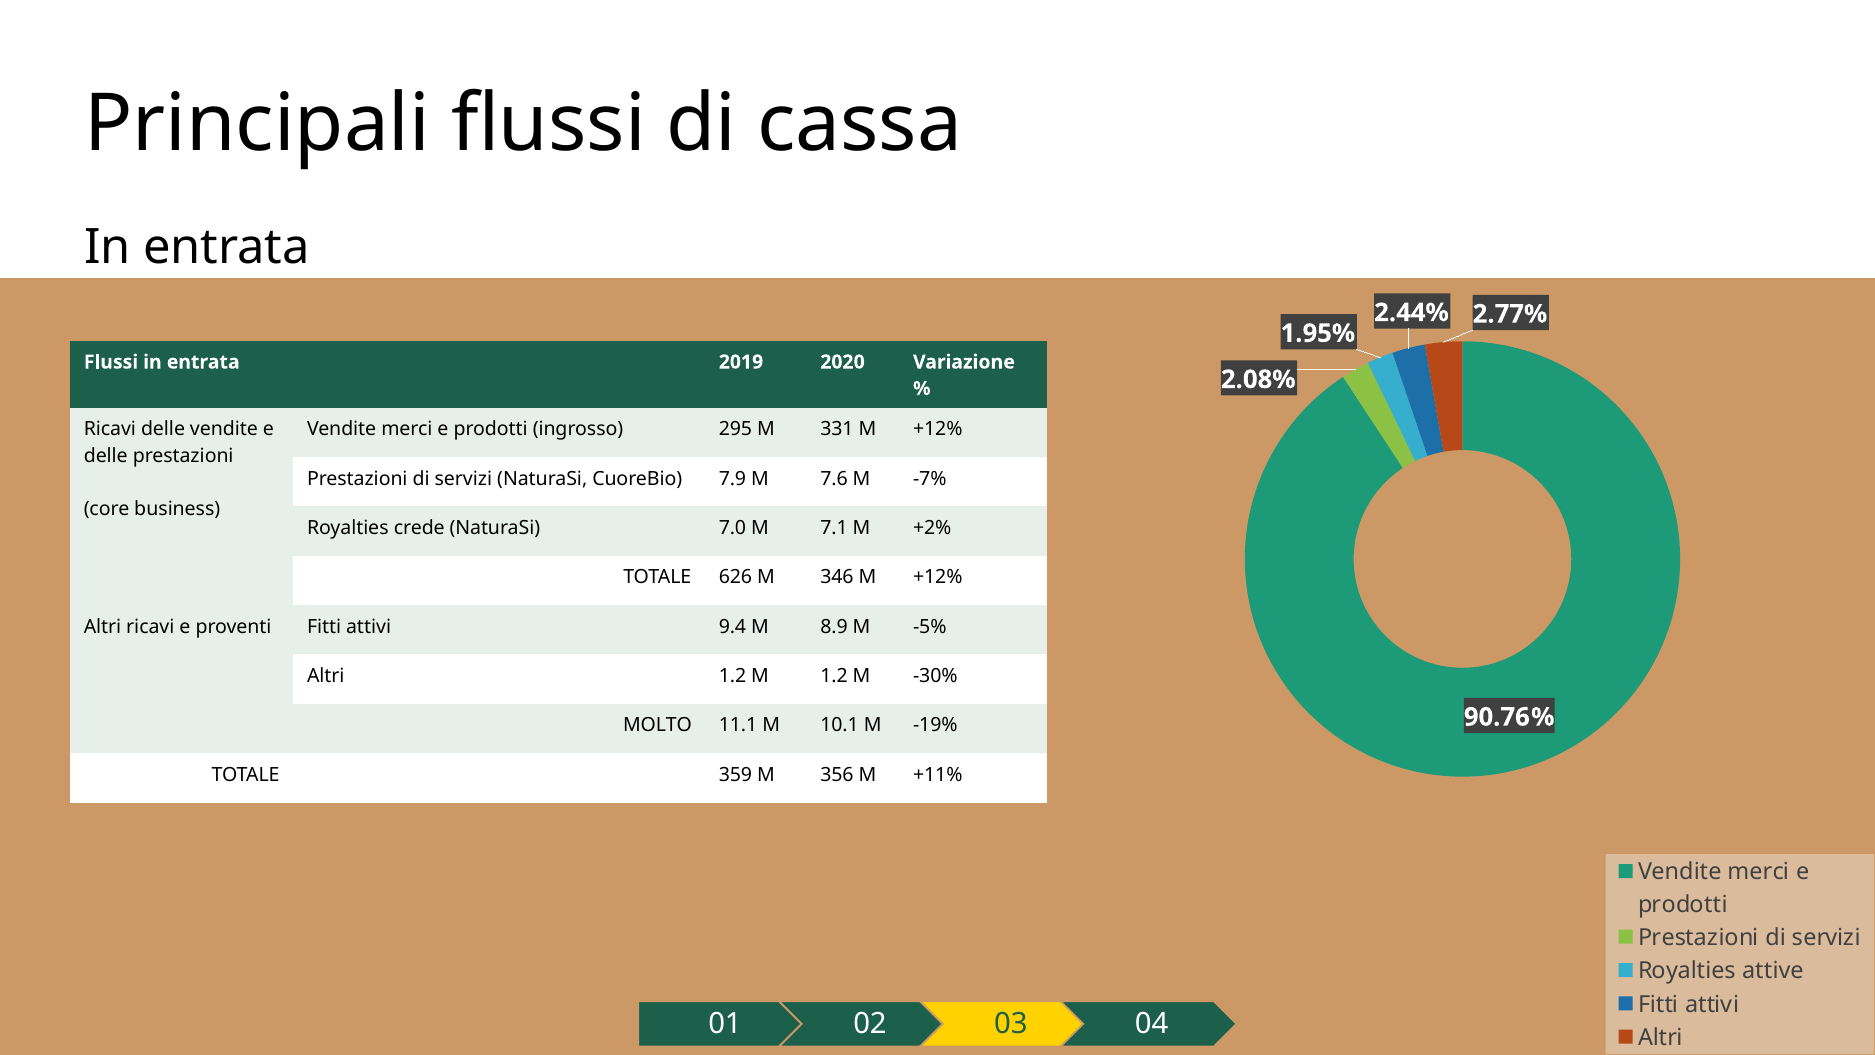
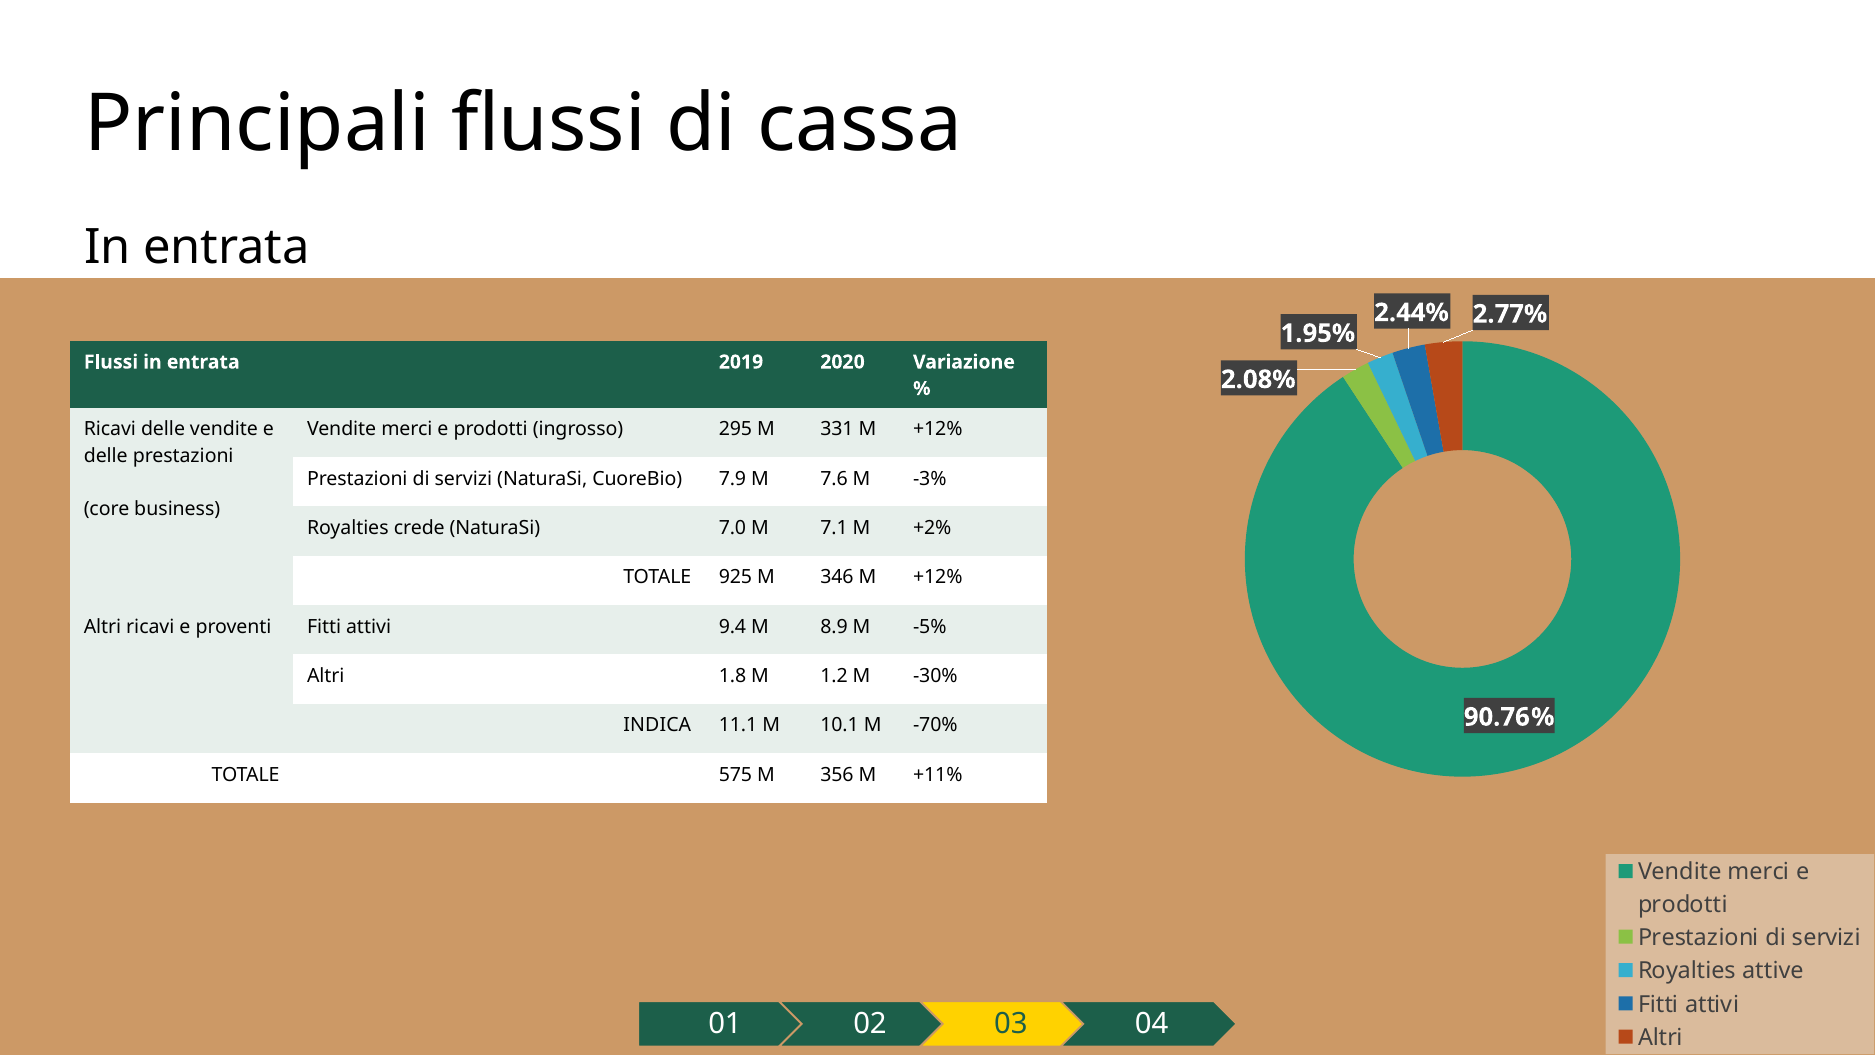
-7%: -7% -> -3% (930, 478)
626: 626 -> 925 (735, 577)
Altri 1.2: 1.2 -> 1.8 (733, 676)
MOLTO: MOLTO -> INDICA (657, 725)
-19%: -19% -> -70% (935, 725)
359: 359 -> 575 (735, 774)
